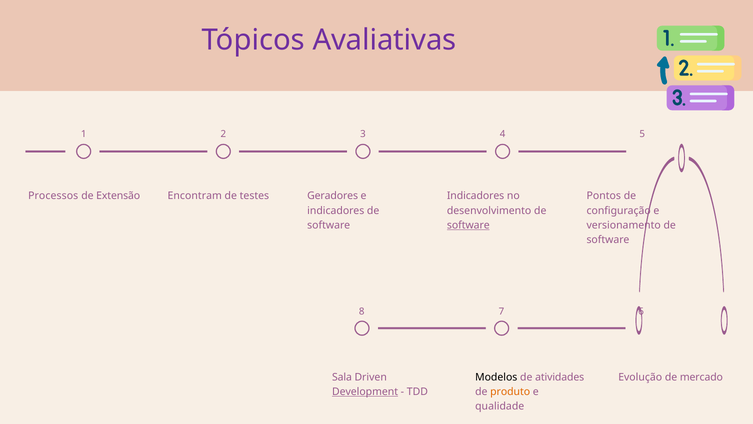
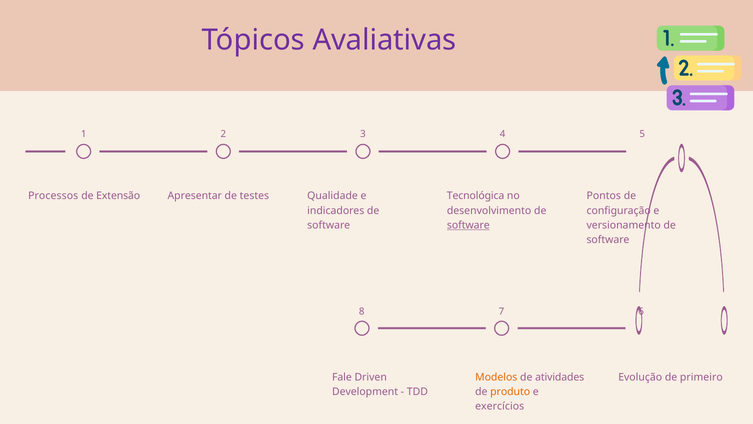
Encontram: Encontram -> Apresentar (195, 196)
Geradores: Geradores -> Qualidade (333, 196)
Indicadores: Indicadores -> Tecnológica (476, 196)
Sala: Sala -> Fale (342, 377)
Modelos colour: black -> orange (496, 377)
mercado: mercado -> primeiro (701, 377)
Development underline: present -> none (365, 391)
qualidade: qualidade -> exercícios (500, 406)
